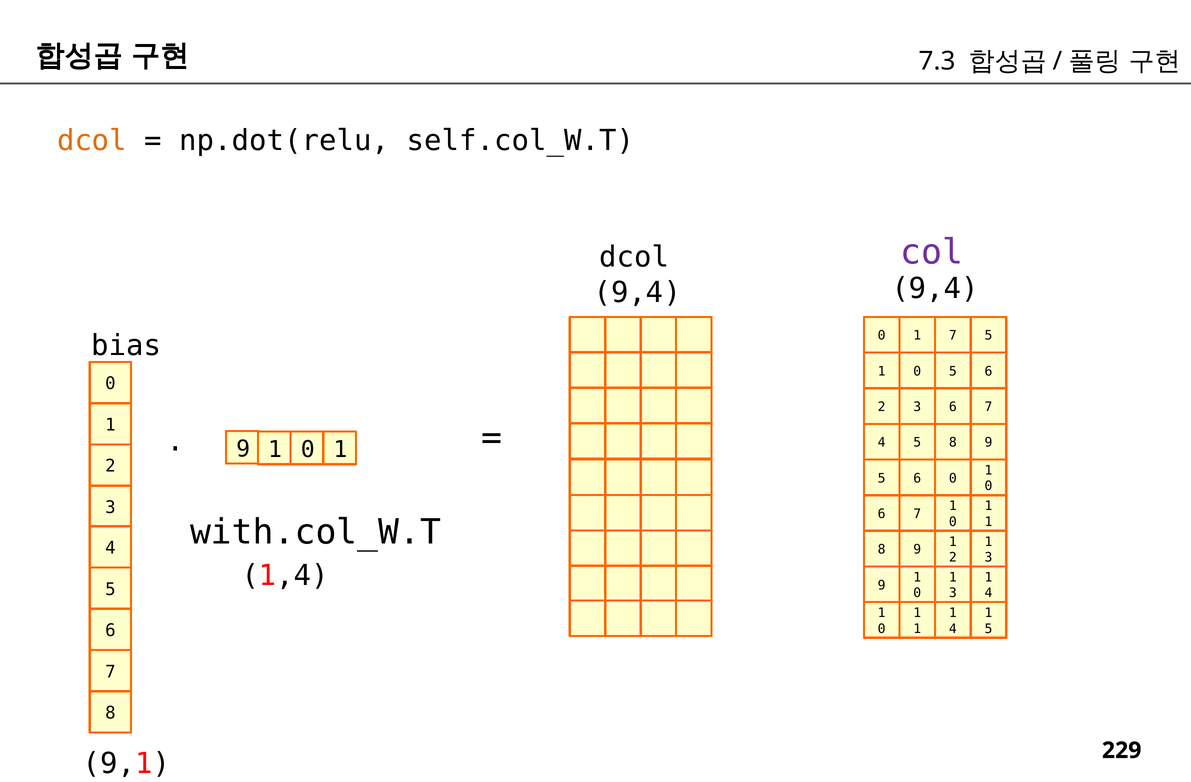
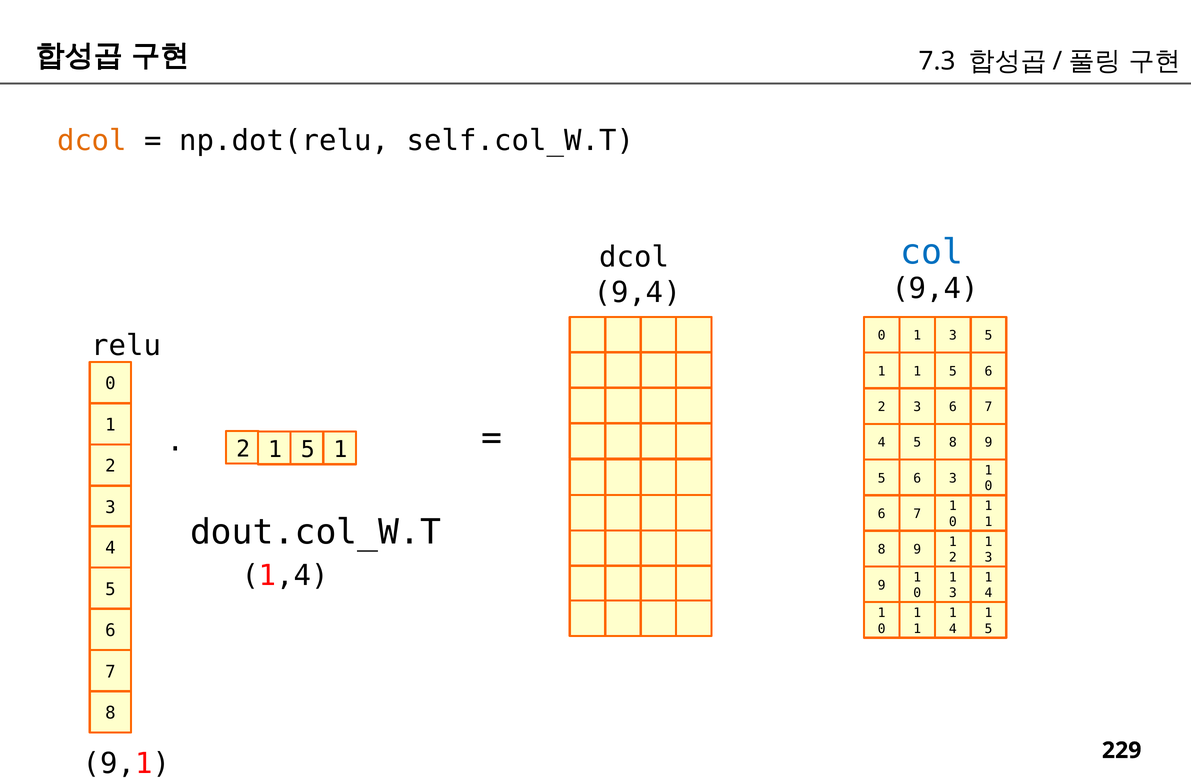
col colour: purple -> blue (932, 252)
7: 7 -> 3 (953, 336)
bias: bias -> relu (126, 346)
0: 0 -> 1 (917, 371)
9: 9 -> 2 (243, 449)
0: 0 -> 5 (308, 450)
6 0: 0 -> 3 (953, 478)
with.col_W.T: with.col_W.T -> dout.col_W.T (316, 533)
